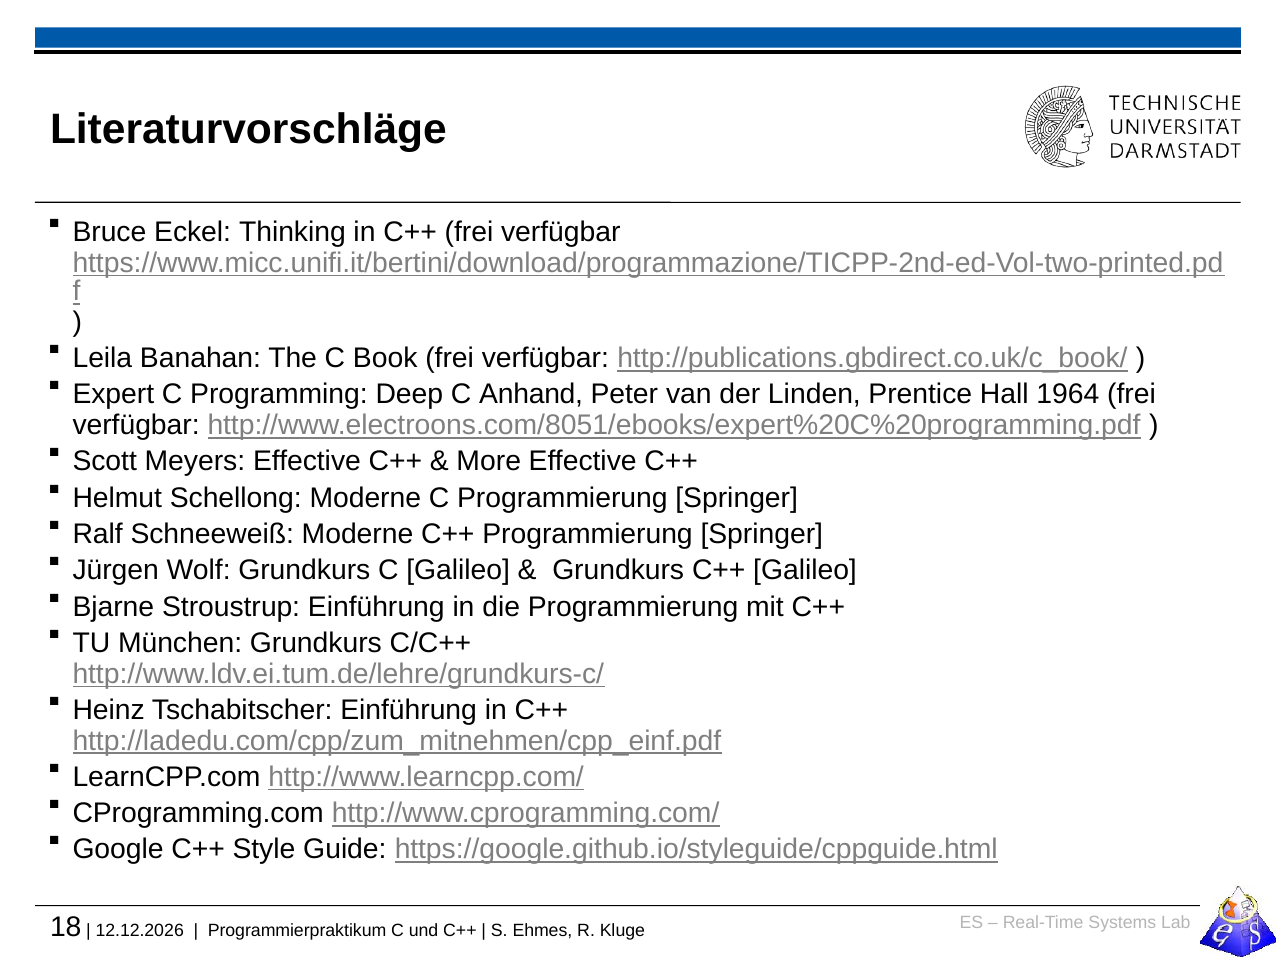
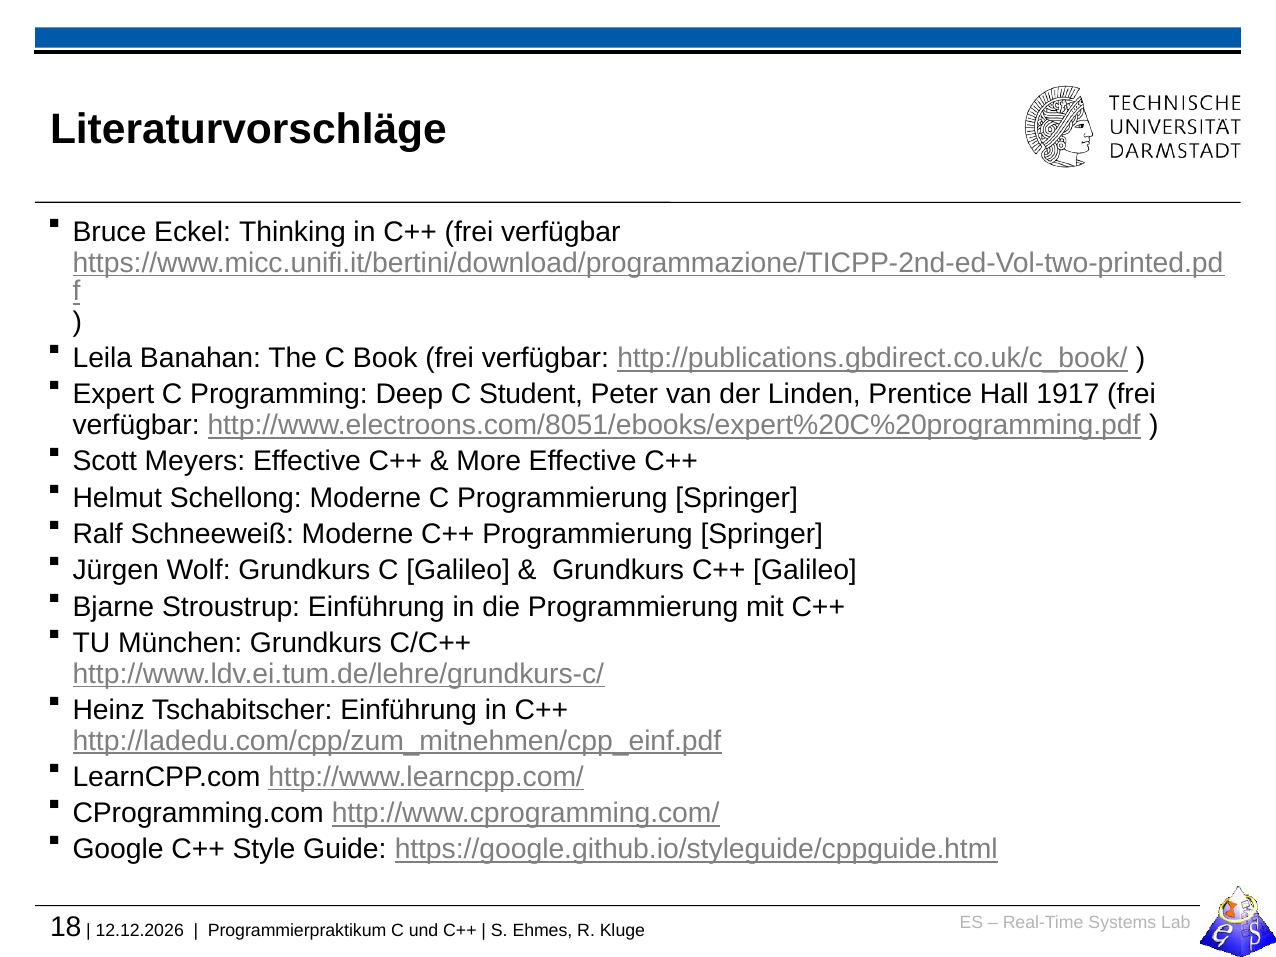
Anhand: Anhand -> Student (531, 395)
1964: 1964 -> 1917 (1068, 395)
